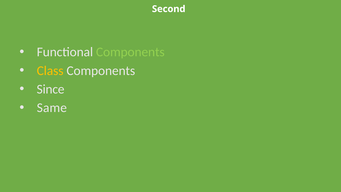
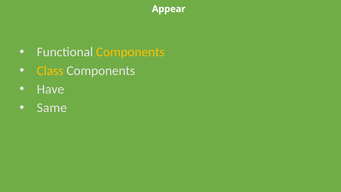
Second: Second -> Appear (169, 9)
Components colour: light green -> yellow (130, 52)
Since: Since -> Have (50, 89)
